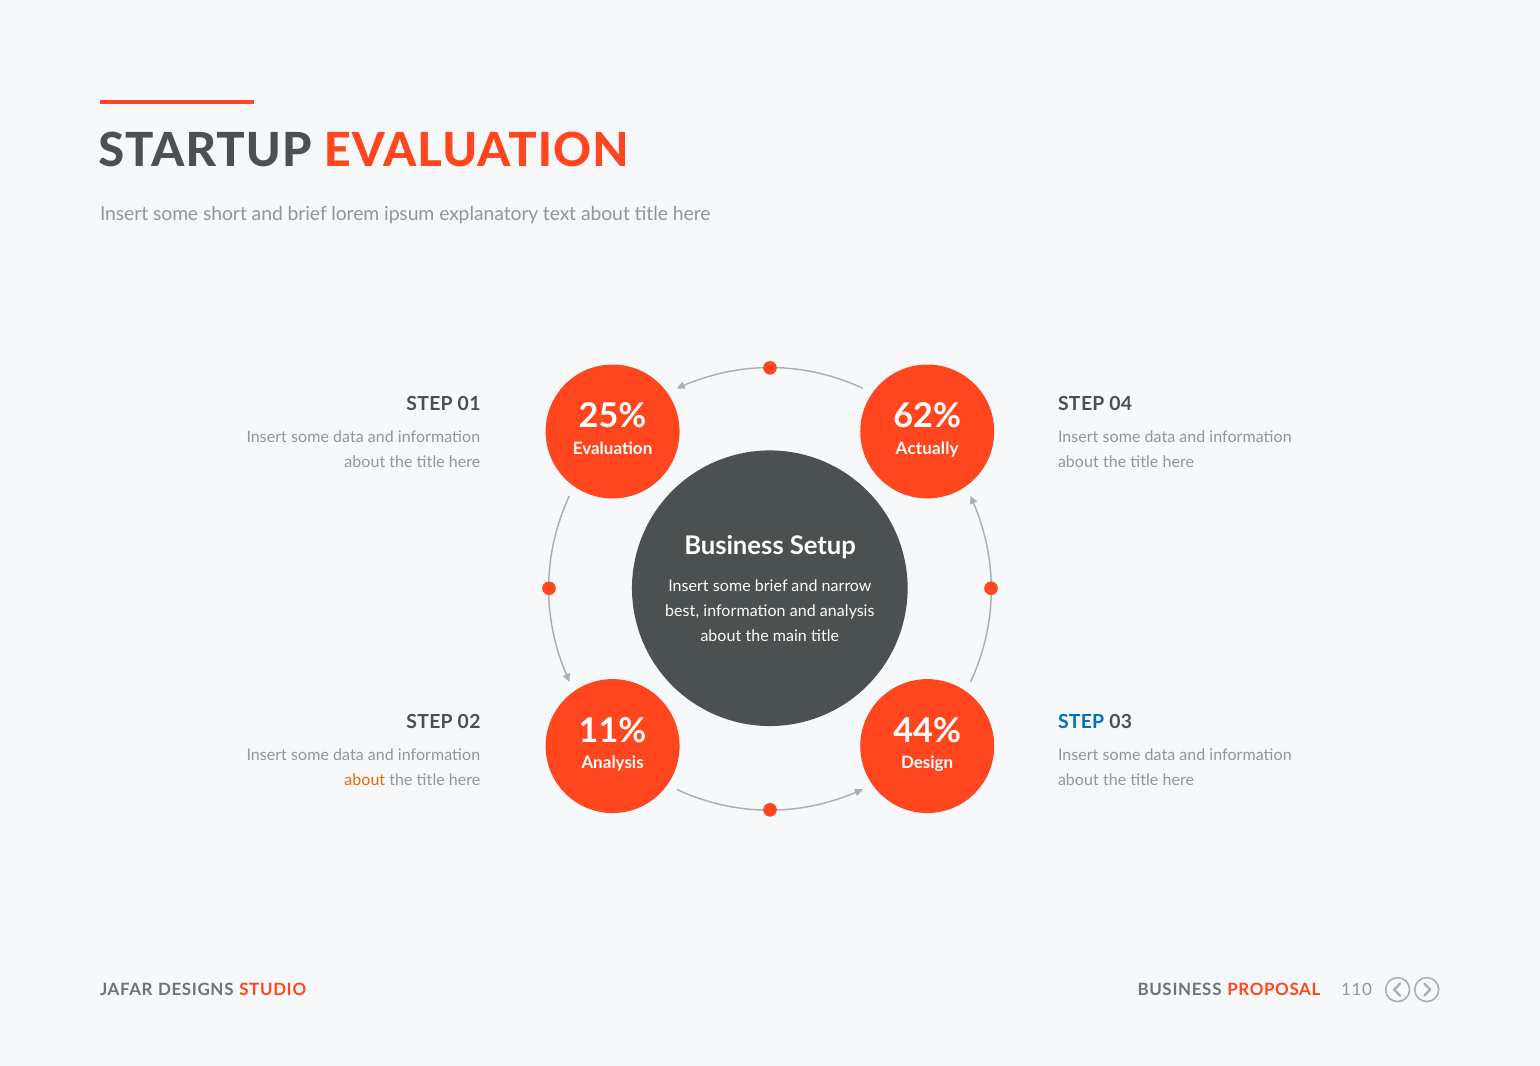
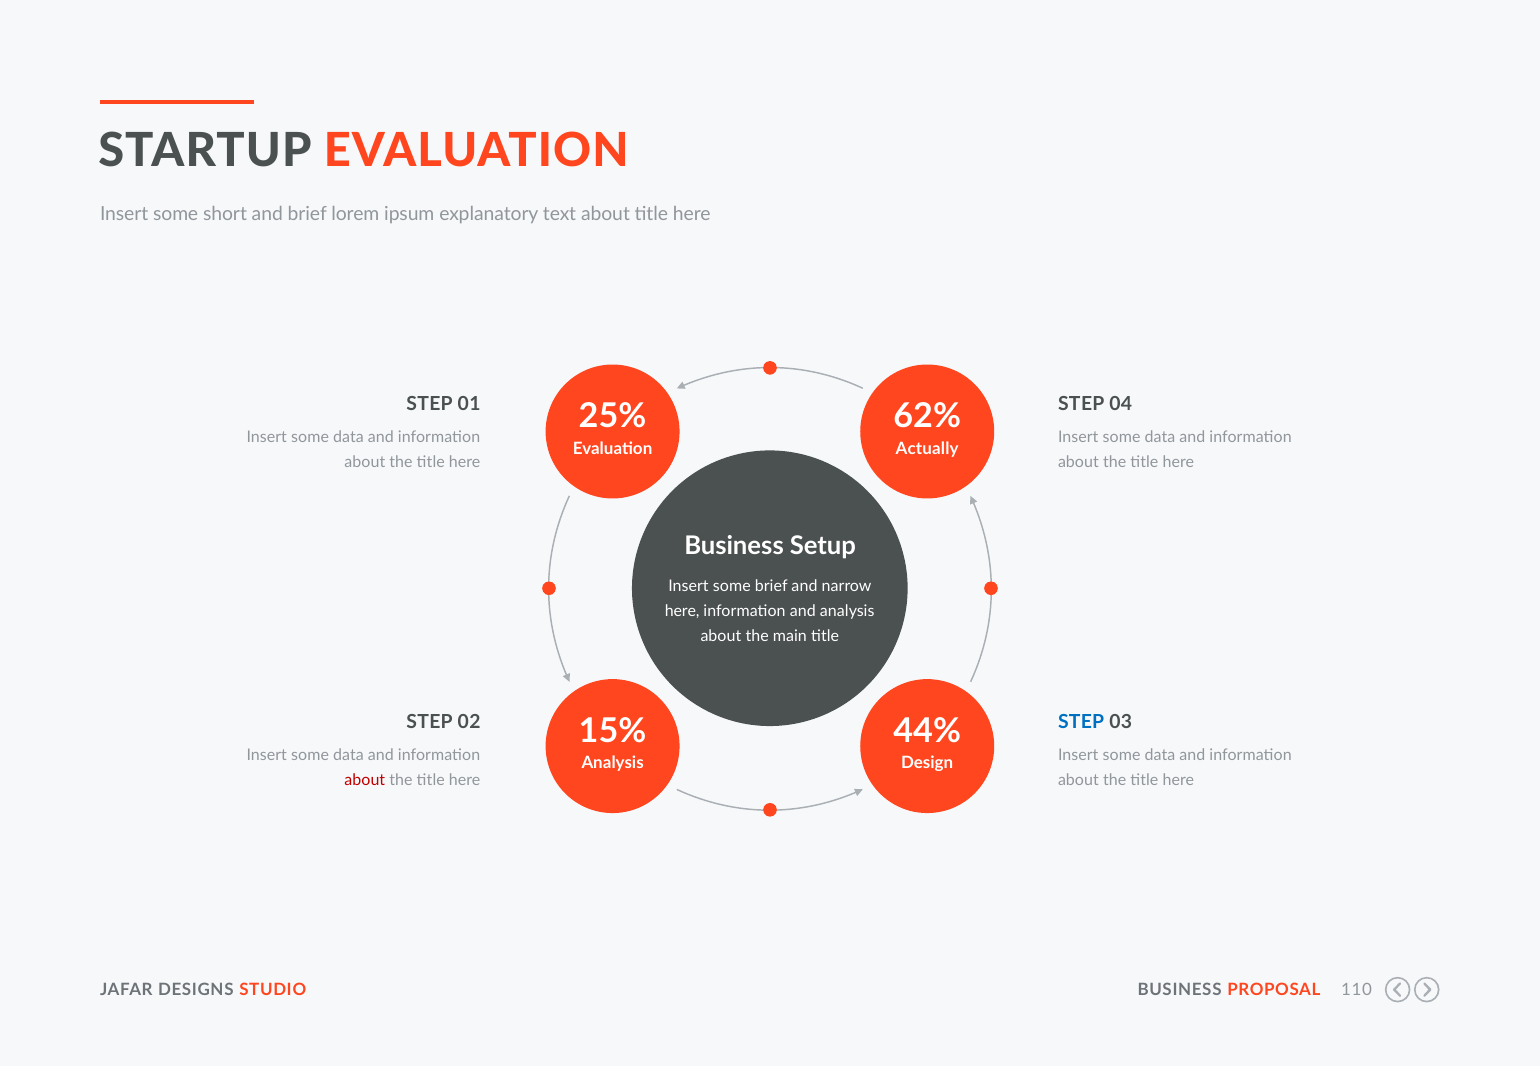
best: best -> here (682, 611)
11%: 11% -> 15% (612, 731)
about colour: orange -> red (365, 780)
